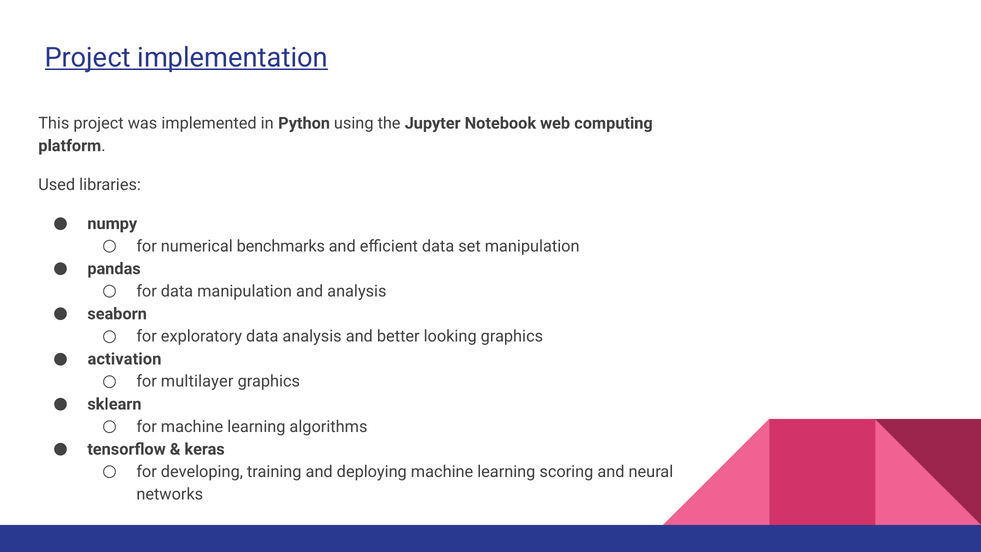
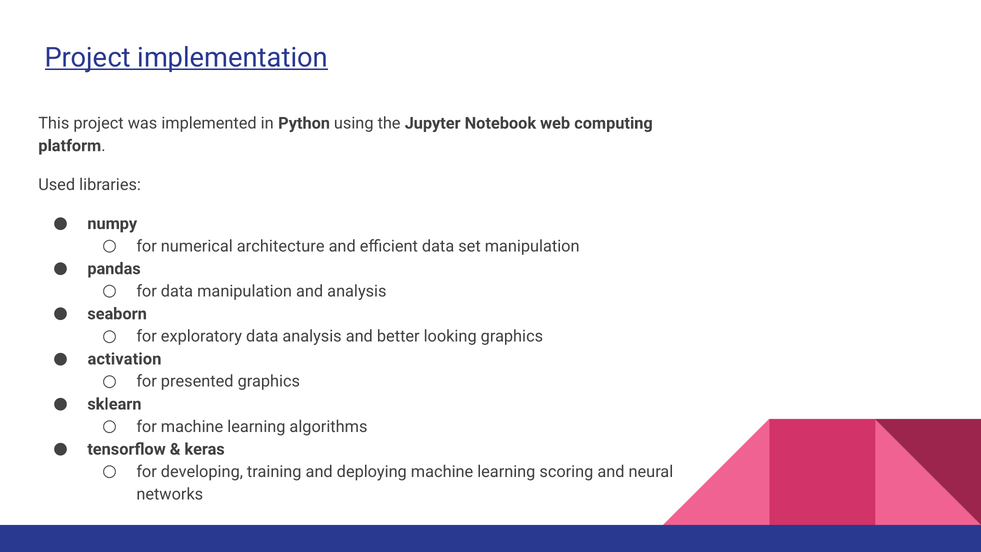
benchmarks: benchmarks -> architecture (281, 246)
multilayer: multilayer -> presented (197, 381)
